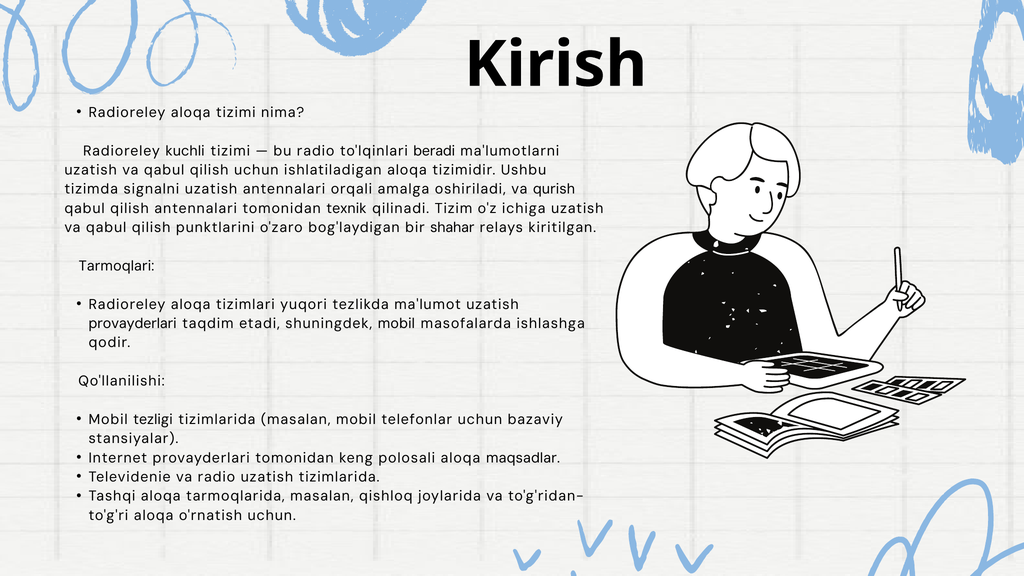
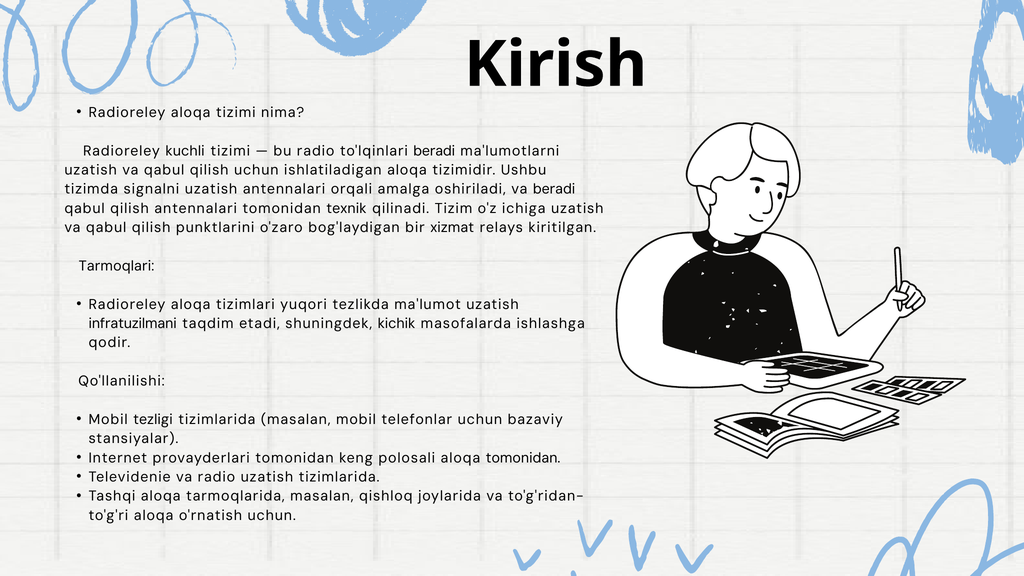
va qurish: qurish -> beradi (554, 189)
shahar: shahar -> xizmat (452, 228)
provayderlari: provayderlari -> infratuzilmani (133, 324)
shuningdek mobil: mobil -> kichik (396, 324)
aloqa maqsadlar: maqsadlar -> tomonidan (523, 458)
